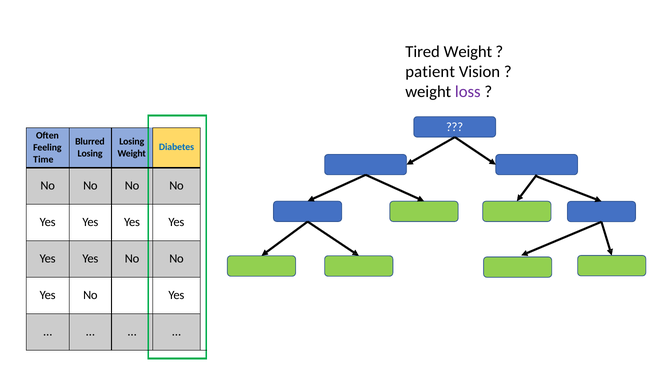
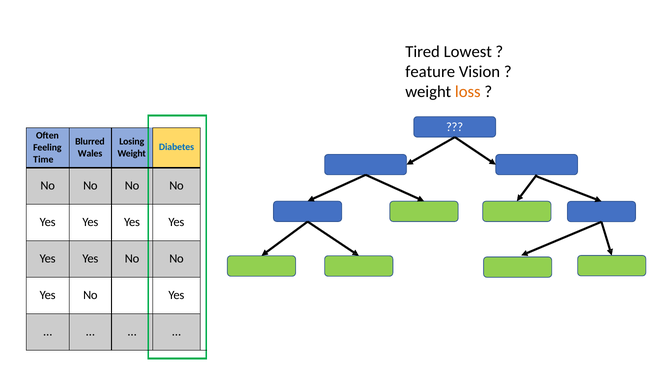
Tired Weight: Weight -> Lowest (468, 52)
patient: patient -> feature (430, 72)
loss colour: purple -> orange (468, 92)
Losing: Losing -> Wales (90, 153)
